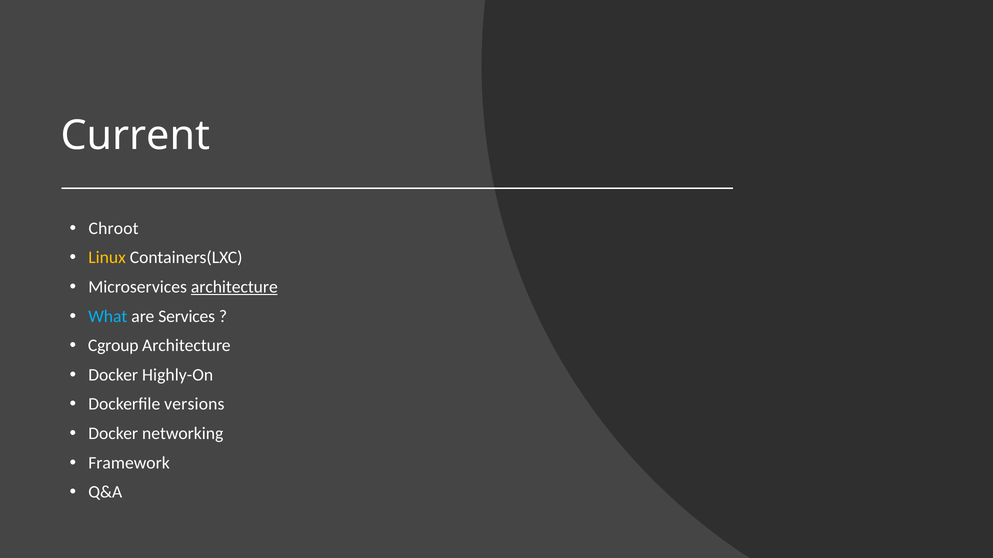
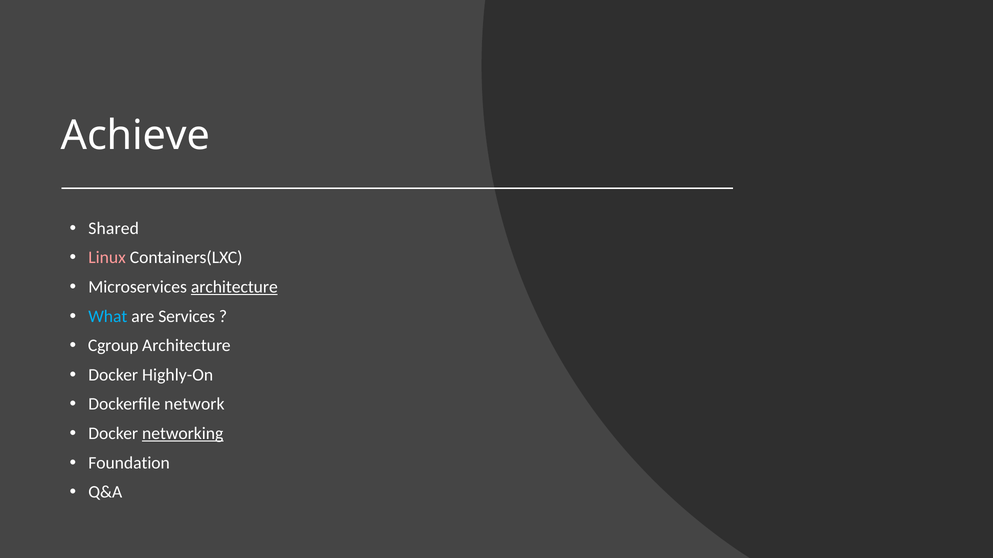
Current: Current -> Achieve (135, 136)
Chroot: Chroot -> Shared (114, 228)
Linux colour: yellow -> pink (107, 258)
versions: versions -> network (194, 405)
networking underline: none -> present (183, 434)
Framework: Framework -> Foundation (129, 463)
